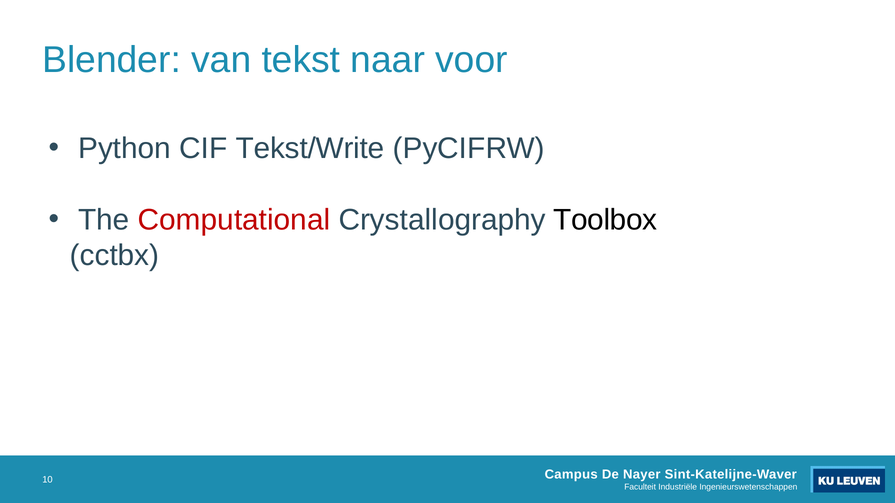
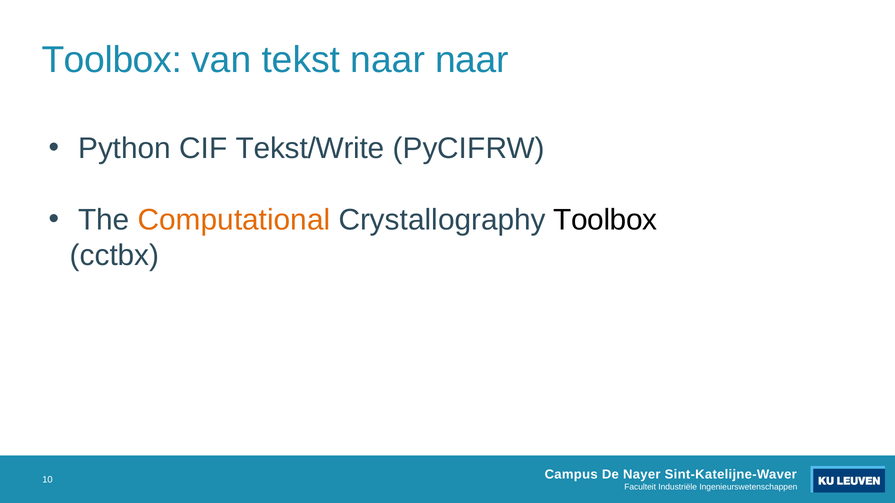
Blender: Blender -> Toolbox (112, 60)
naar voor: voor -> naar (472, 60)
Computational colour: red -> orange (234, 220)
